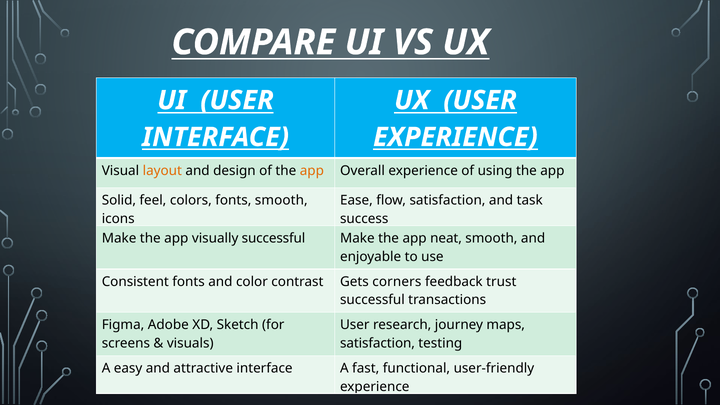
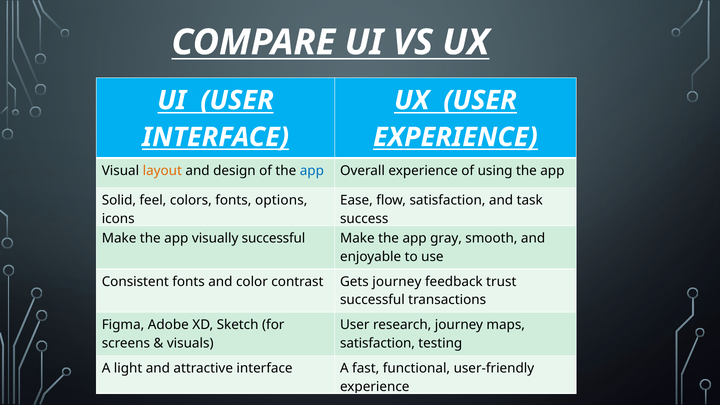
app colour: orange -> blue (312, 171)
fonts smooth: smooth -> options (281, 200)
neat: neat -> gray (446, 238)
Gets corners: corners -> journey (397, 282)
easy: easy -> light (128, 368)
